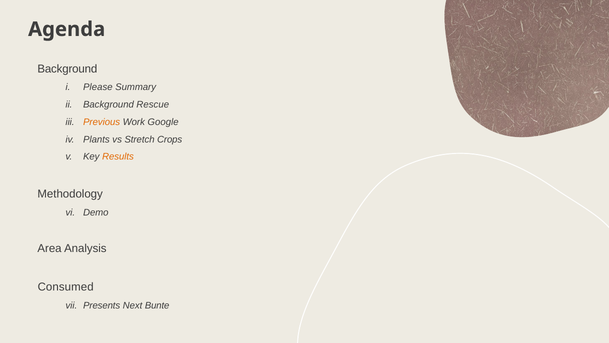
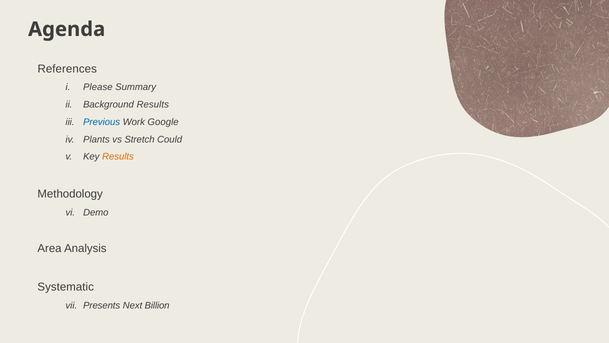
Background: Background -> References (67, 69)
Background Rescue: Rescue -> Results (153, 105)
Previous colour: orange -> blue (102, 122)
Crops: Crops -> Could (170, 139)
Consumed: Consumed -> Systematic (66, 287)
Bunte: Bunte -> Billion (157, 305)
